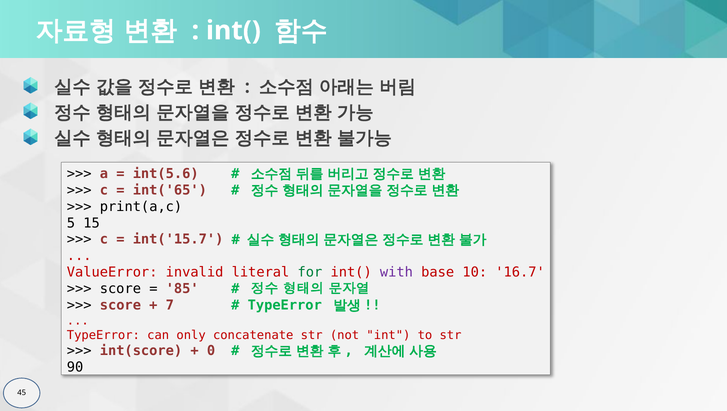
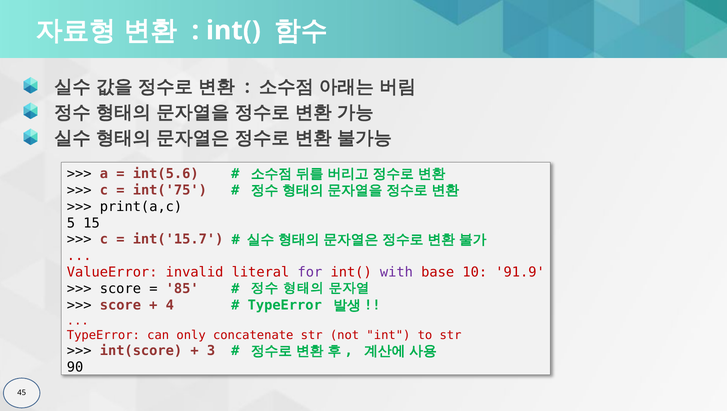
int('65: int('65 -> int('75 (170, 190)
for colour: green -> purple (310, 272)
16.7: 16.7 -> 91.9 (520, 272)
7: 7 -> 4 (170, 305)
0: 0 -> 3 (211, 351)
